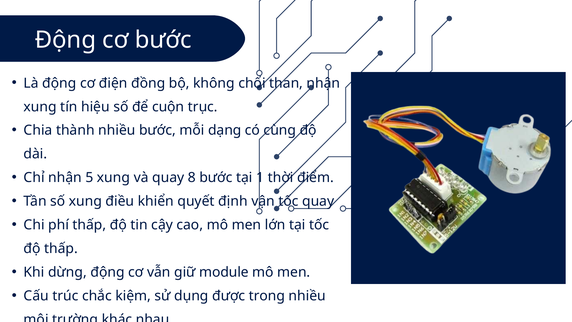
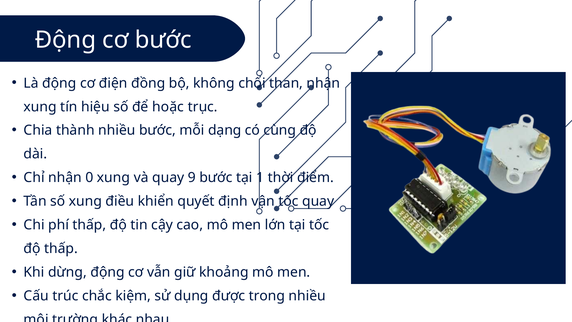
cuộn: cuộn -> hoặc (168, 107)
5: 5 -> 0 (89, 178)
8: 8 -> 9 (192, 178)
module: module -> khoảng (224, 272)
